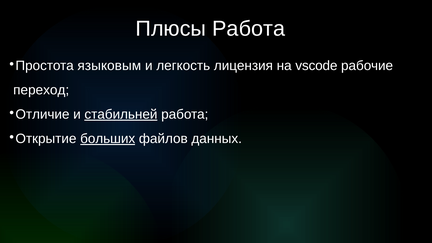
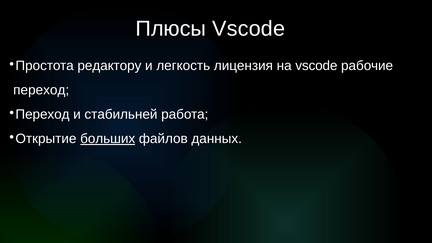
Плюсы Работа: Работа -> Vscode (249, 29)
языковым: языковым -> редактору (109, 66)
Отличие: Отличие -> Переход (42, 114)
стабильней underline: present -> none (121, 114)
